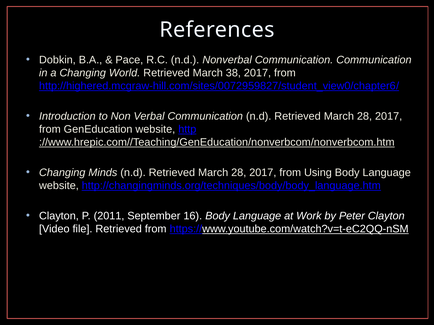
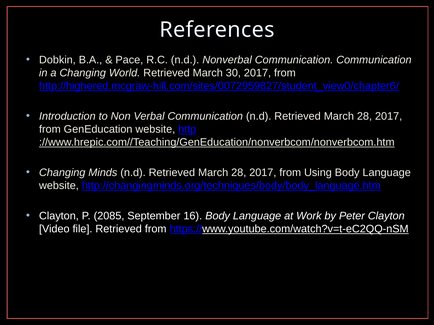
38: 38 -> 30 (233, 73)
2011: 2011 -> 2085 (109, 216)
